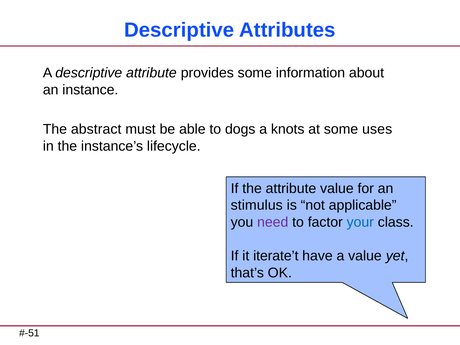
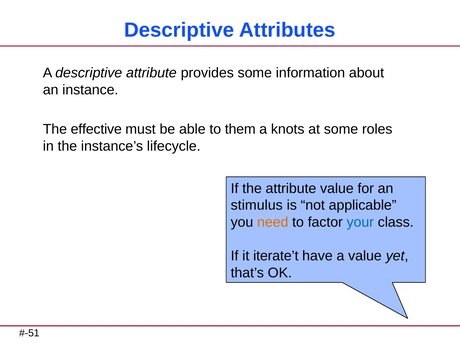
abstract: abstract -> effective (96, 129)
dogs: dogs -> them (240, 129)
uses: uses -> roles (377, 129)
need colour: purple -> orange (273, 222)
